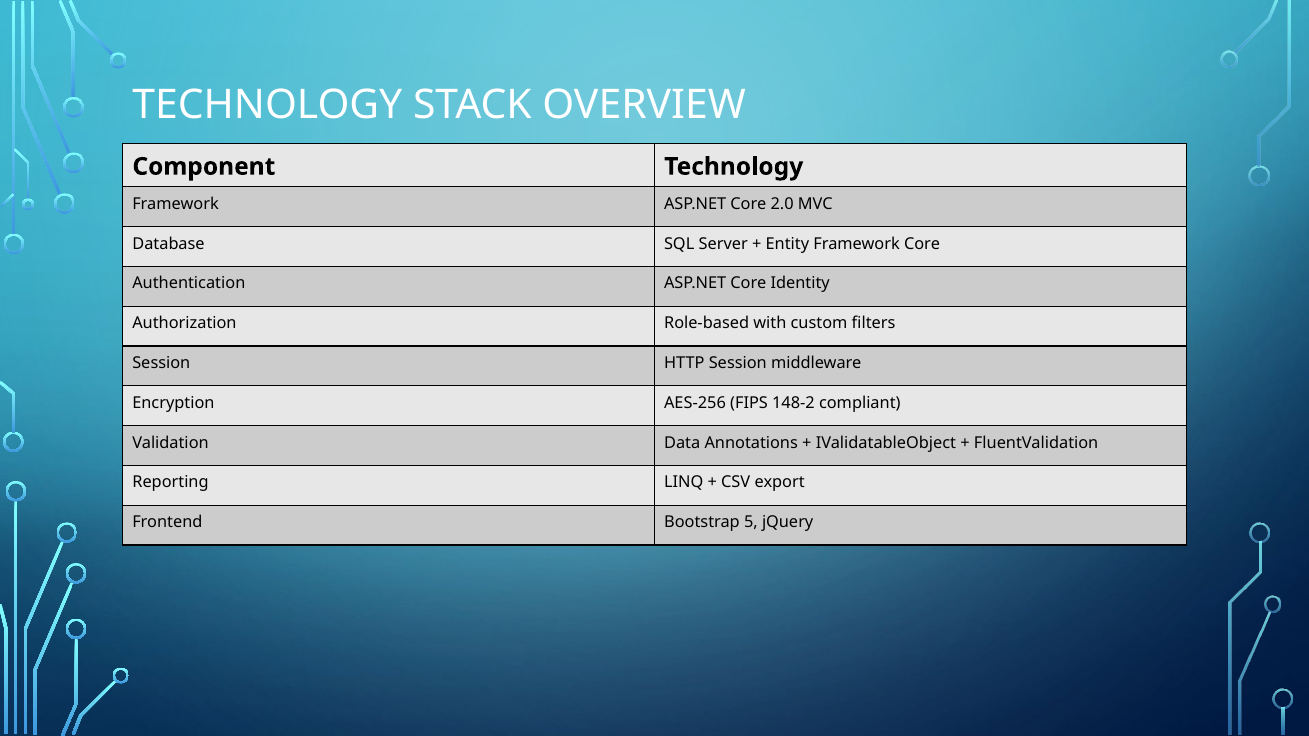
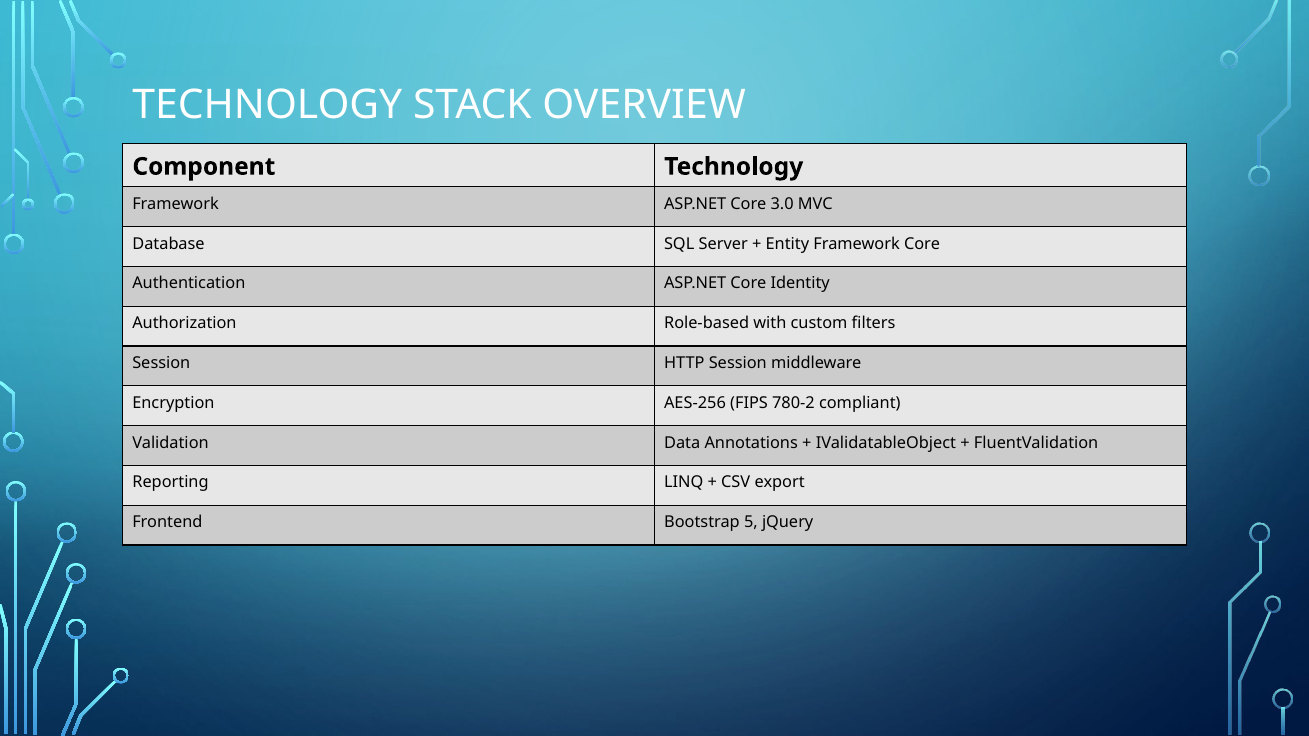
2.0: 2.0 -> 3.0 (782, 204)
148-2: 148-2 -> 780-2 (793, 403)
